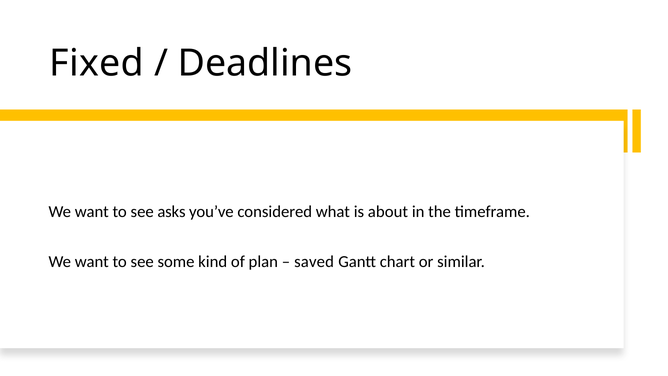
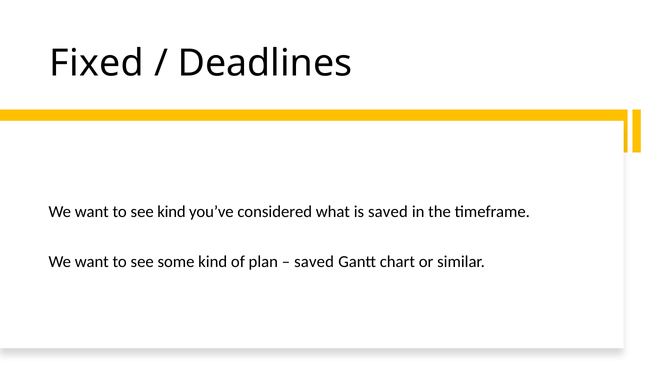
see asks: asks -> kind (171, 211)
is about: about -> saved (388, 211)
